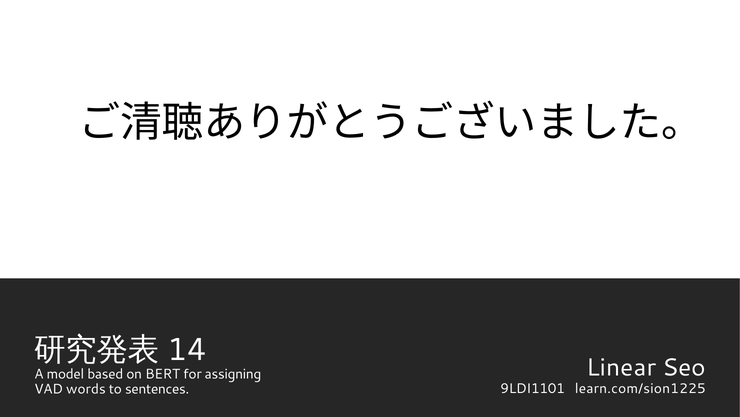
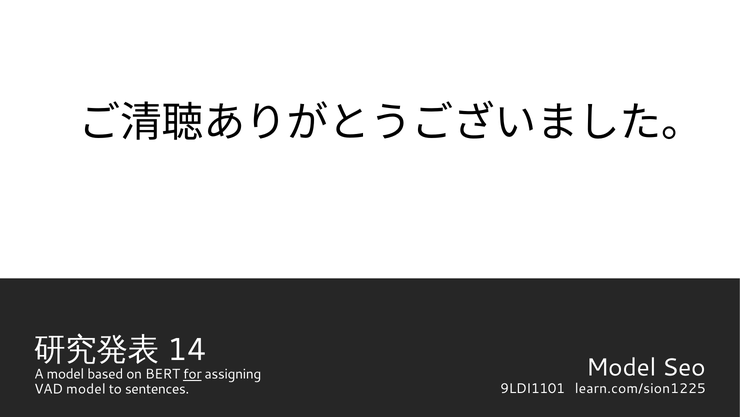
Linear: Linear -> Model (621, 367)
for underline: none -> present (192, 374)
VAD words: words -> model (86, 389)
